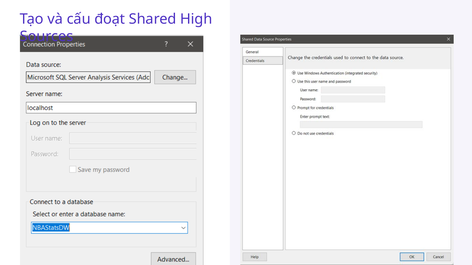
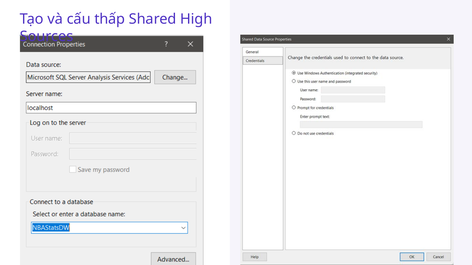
đoạt: đoạt -> thấp (110, 19)
